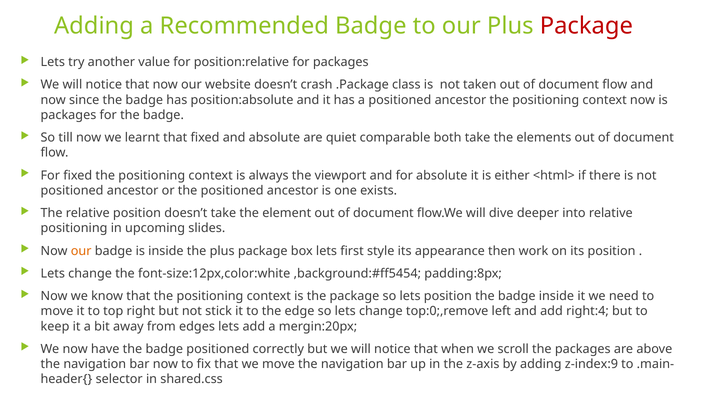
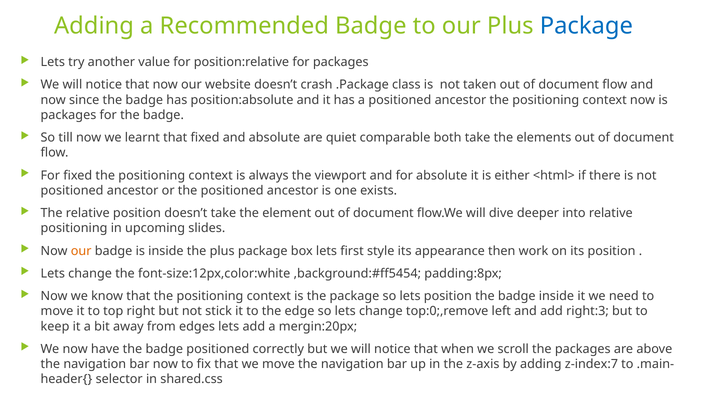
Package colour: red -> blue (586, 26)
right:4: right:4 -> right:3 (587, 311)
z-index:9: z-index:9 -> z-index:7 (591, 364)
